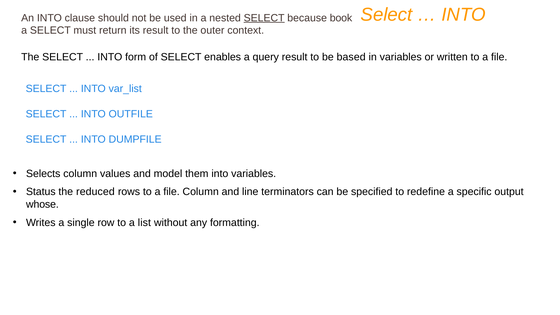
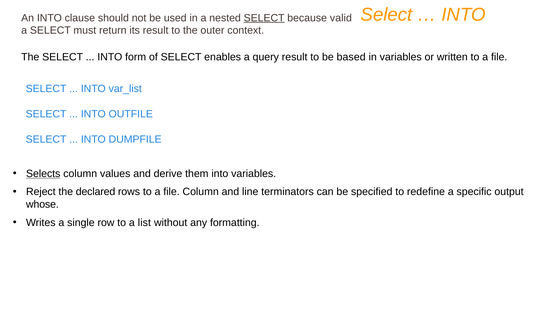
book: book -> valid (341, 18)
Selects underline: none -> present (43, 174)
model: model -> derive (168, 174)
Status: Status -> Reject (41, 192)
reduced: reduced -> declared (96, 192)
